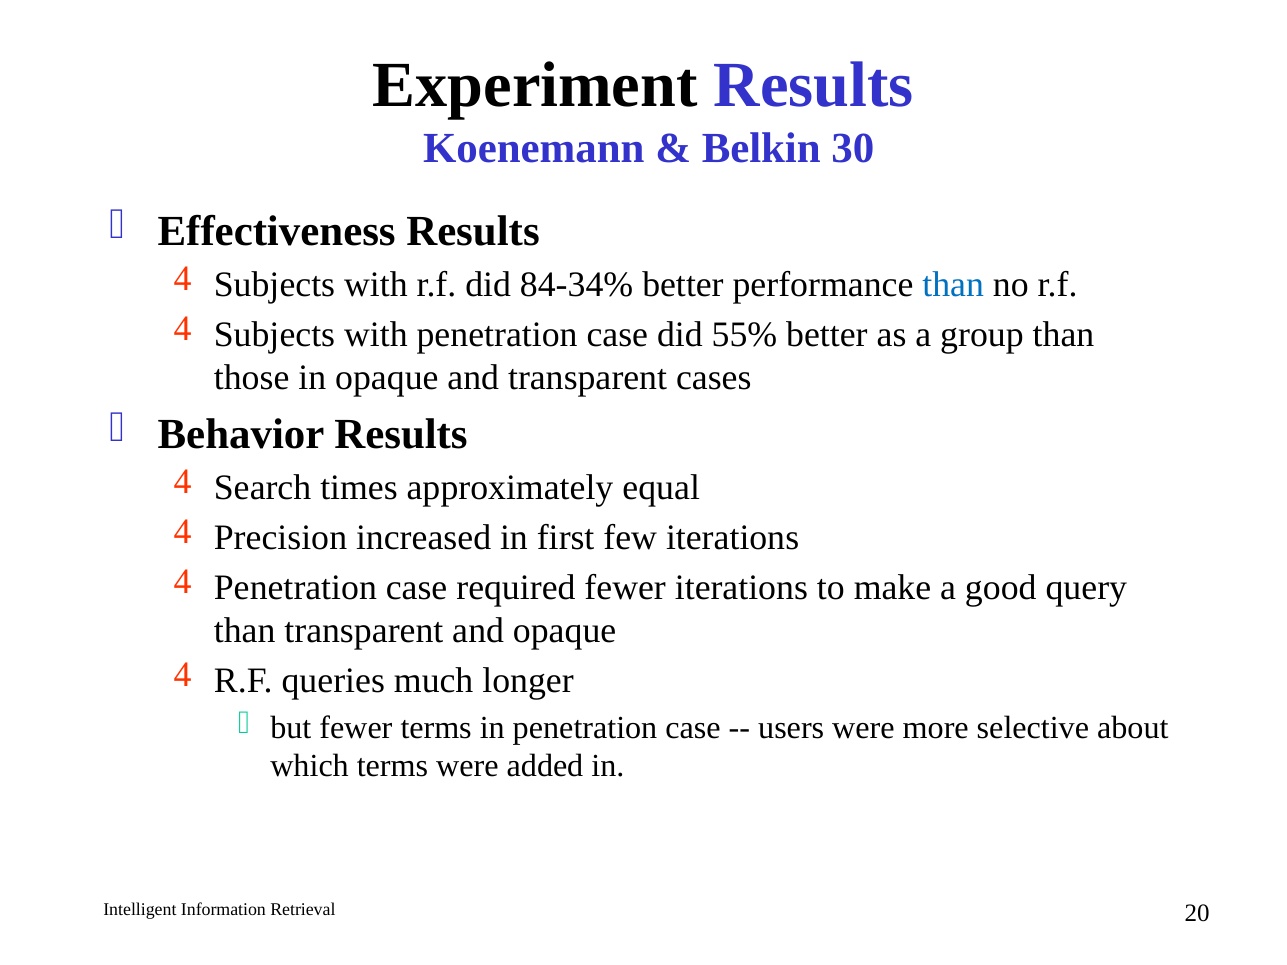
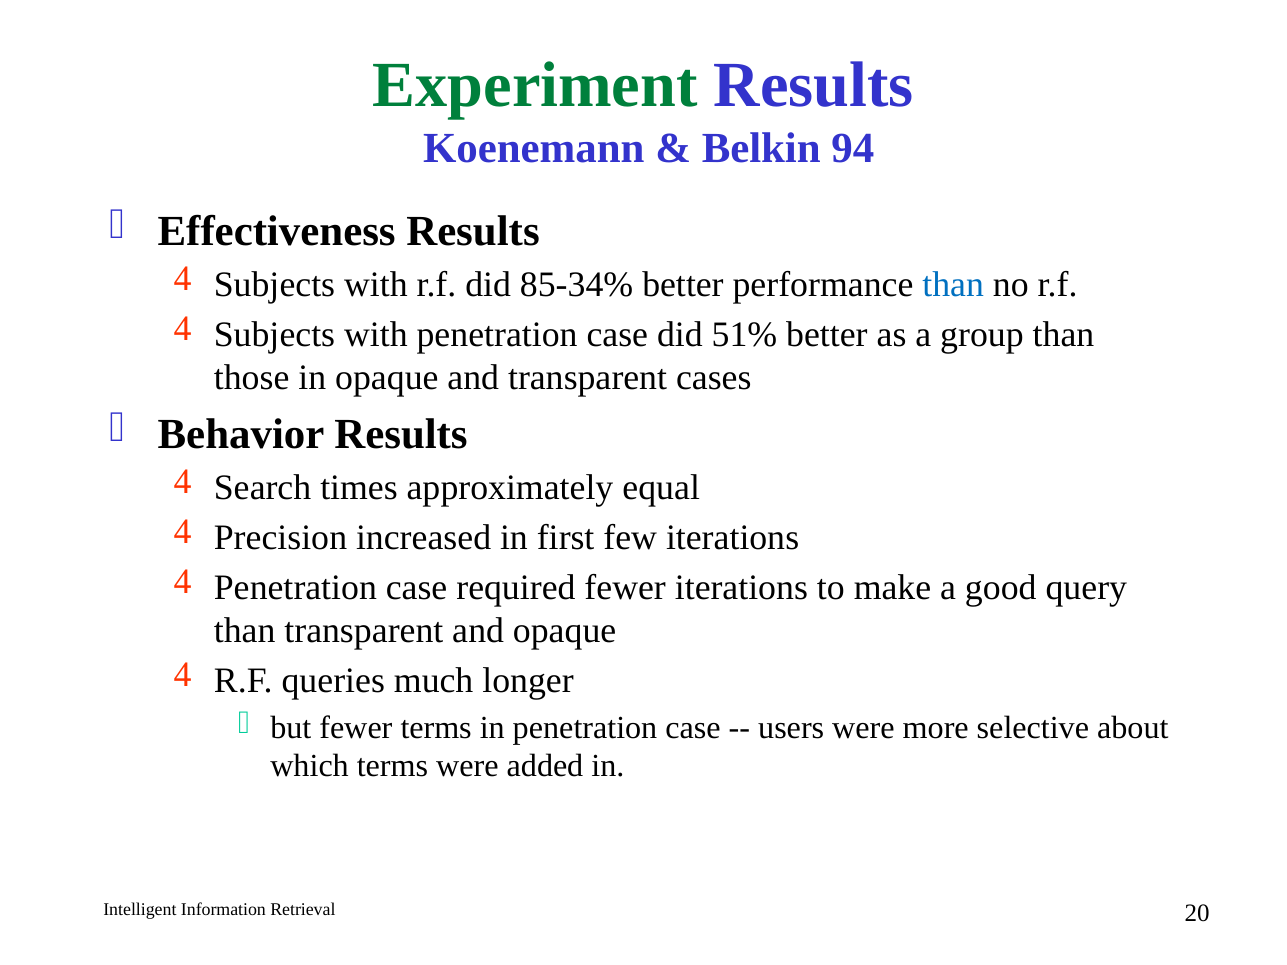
Experiment colour: black -> green (535, 85)
30: 30 -> 94 (853, 148)
84-34%: 84-34% -> 85-34% (577, 285)
55%: 55% -> 51% (744, 335)
